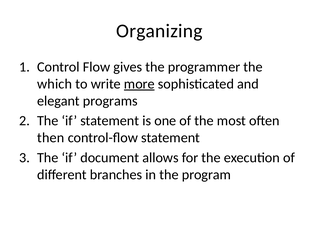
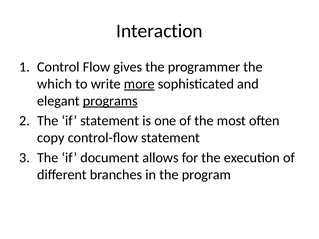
Organizing: Organizing -> Interaction (159, 31)
programs underline: none -> present (110, 101)
then: then -> copy (51, 138)
